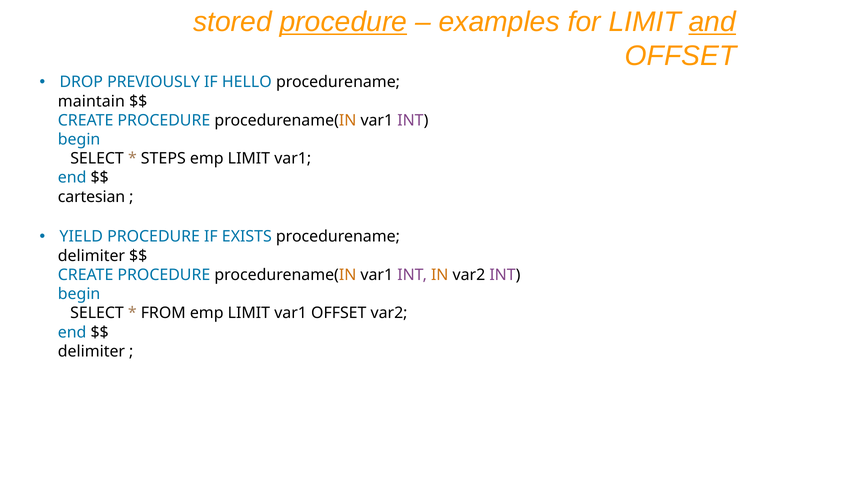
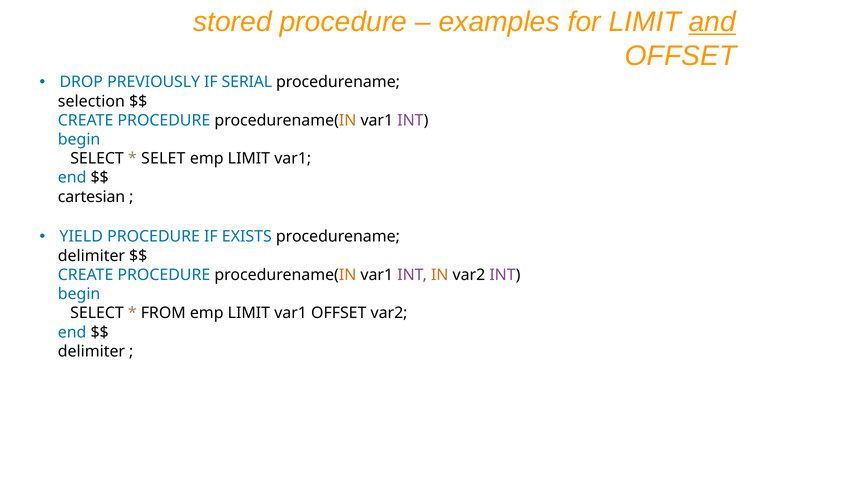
procedure underline: present -> none (343, 22)
HELLO: HELLO -> SERIAL (247, 82)
maintain: maintain -> selection (91, 101)
STEPS: STEPS -> SELET (163, 158)
